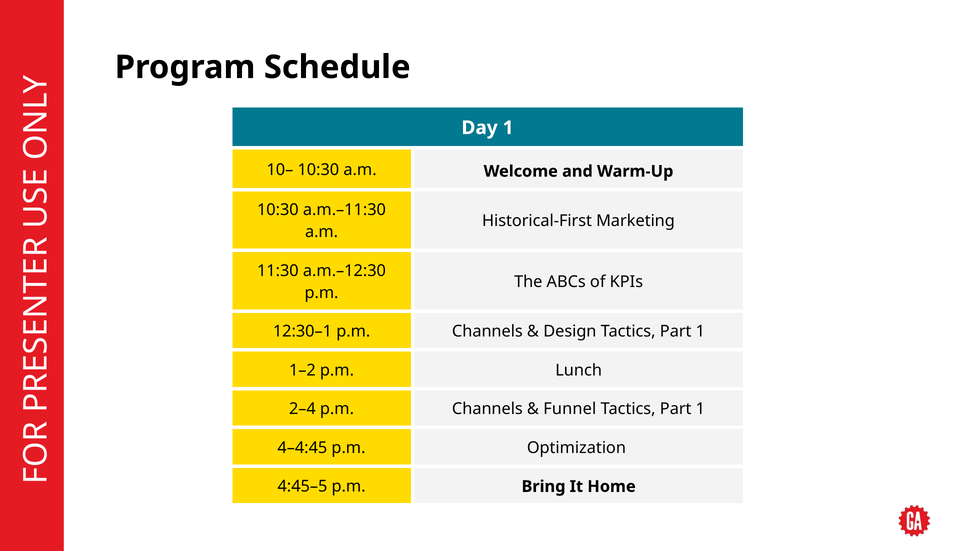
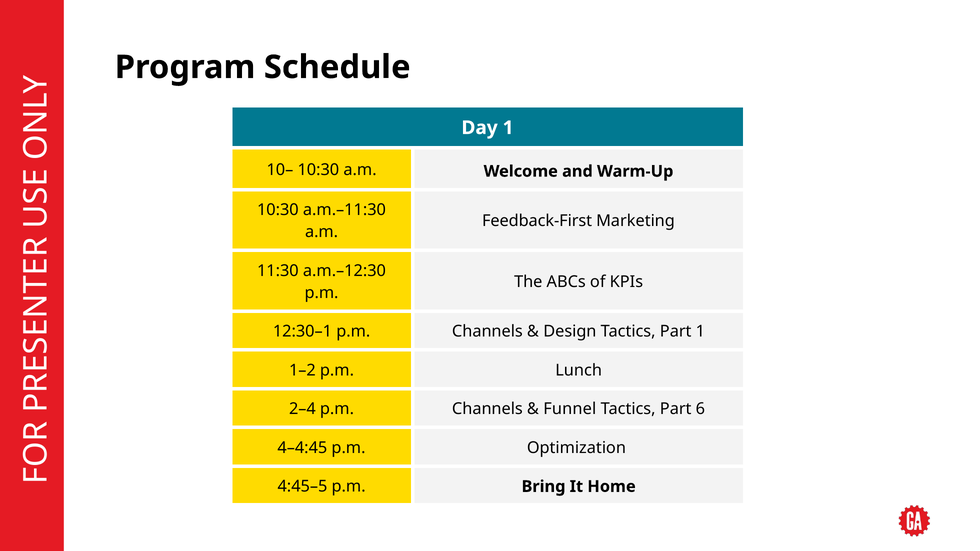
Historical-First: Historical-First -> Feedback-First (537, 221)
1: 1 -> 6 (700, 409)
